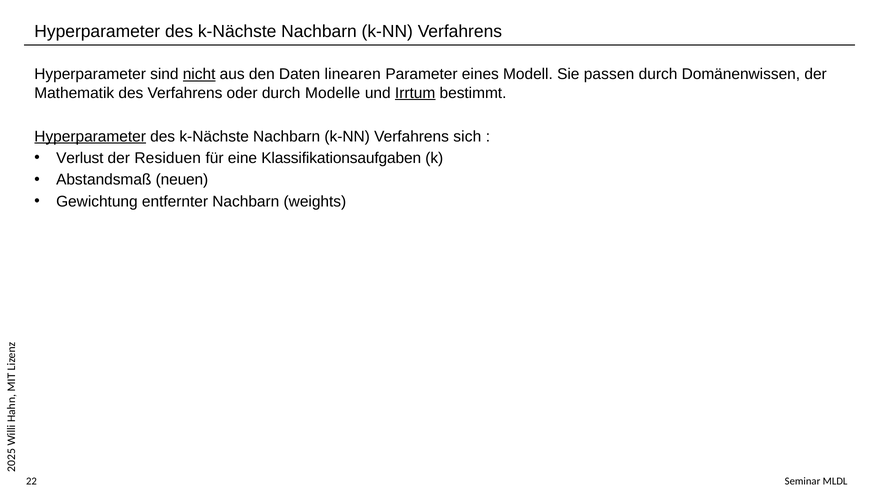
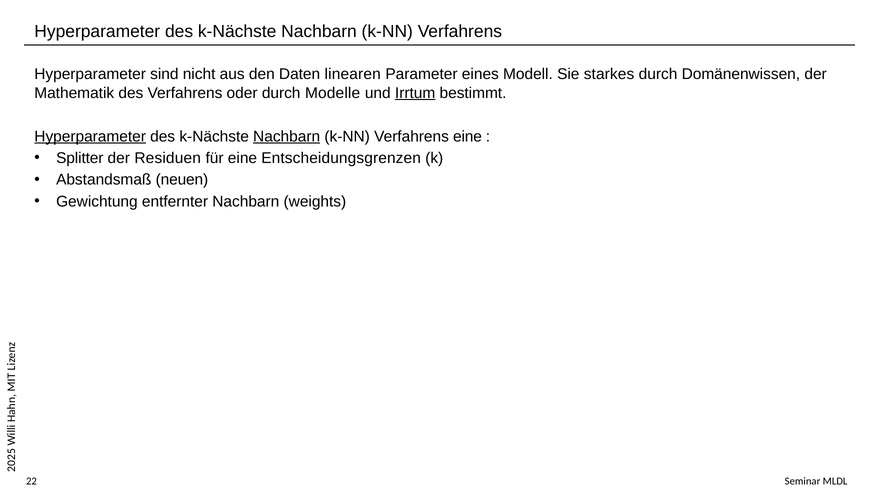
nicht underline: present -> none (199, 74)
passen: passen -> starkes (609, 74)
Nachbarn underline: none -> present (287, 136)
Verfahrens sich: sich -> eine (467, 136)
Verlust: Verlust -> Splitter (80, 158)
Klassifikationsaufgaben: Klassifikationsaufgaben -> Entscheidungsgrenzen (341, 158)
